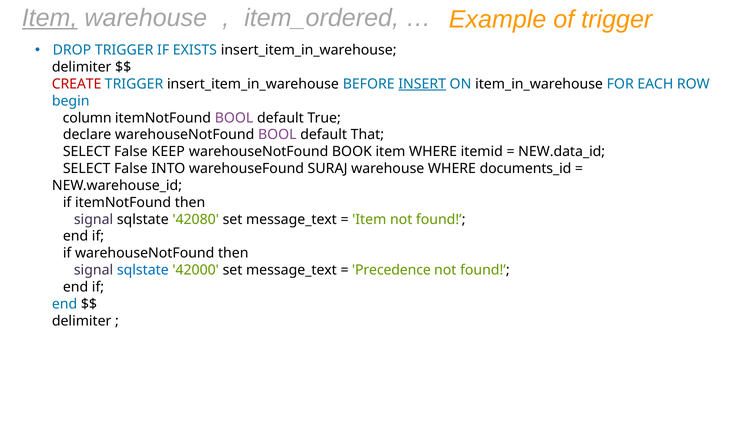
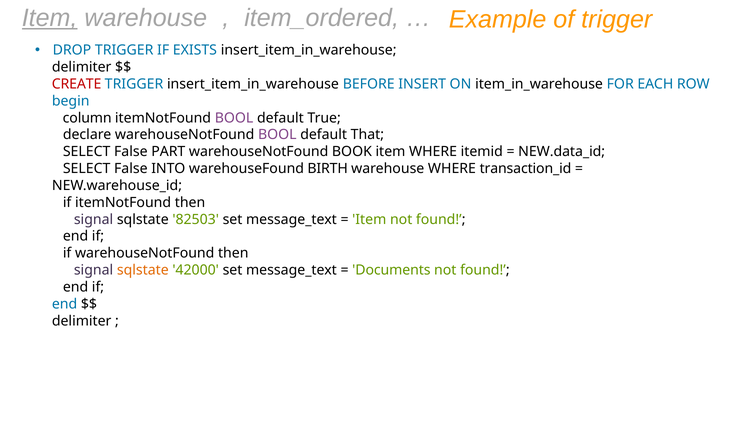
INSERT underline: present -> none (422, 84)
KEEP: KEEP -> PART (168, 152)
SURAJ: SURAJ -> BIRTH (328, 169)
documents_id: documents_id -> transaction_id (526, 169)
42080: 42080 -> 82503 (196, 219)
sqlstate colour: blue -> orange (143, 270)
Precedence: Precedence -> Documents (391, 270)
